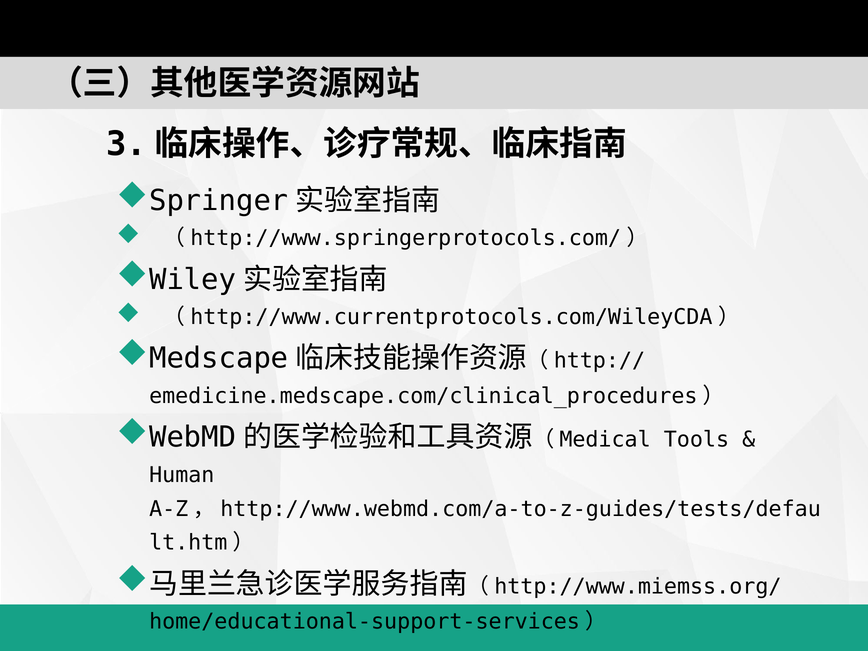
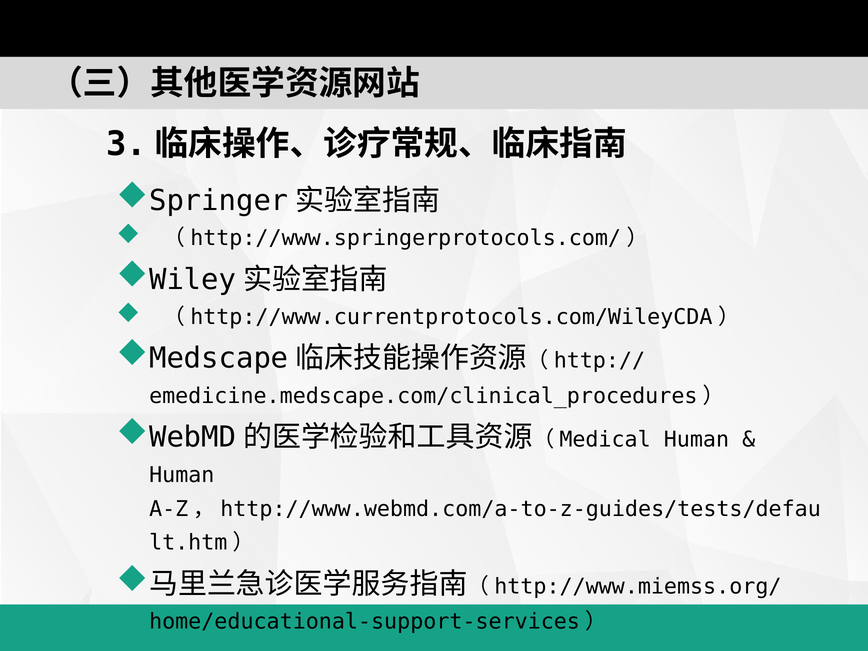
Tools: Tools -> Human (696, 440)
